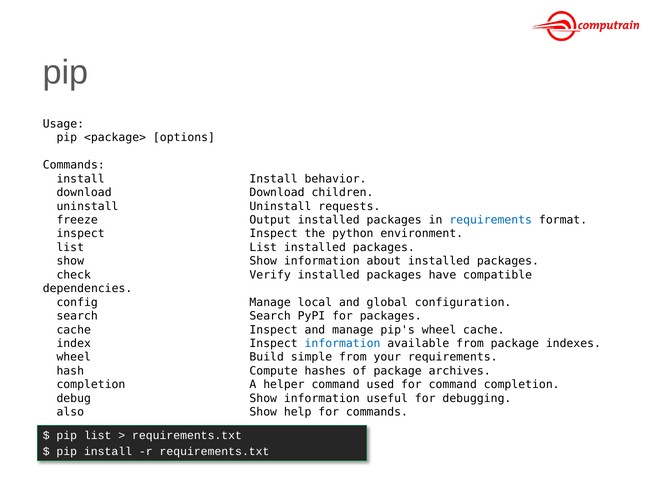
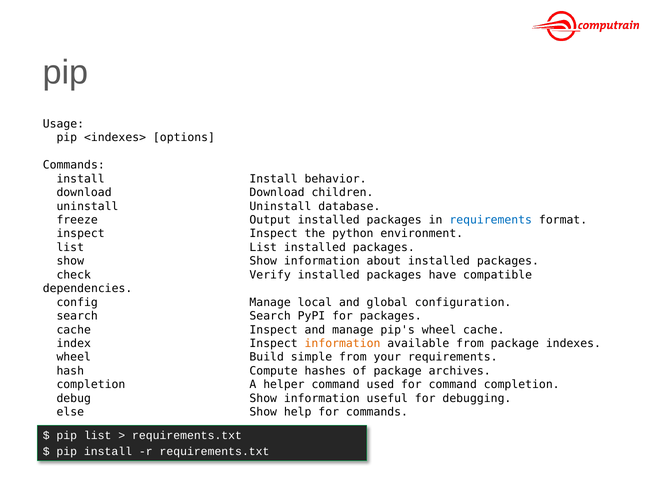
<package>: <package> -> <indexes> (115, 138)
requests: requests -> database (349, 206)
information colour: blue -> orange (343, 343)
also: also -> else (70, 412)
